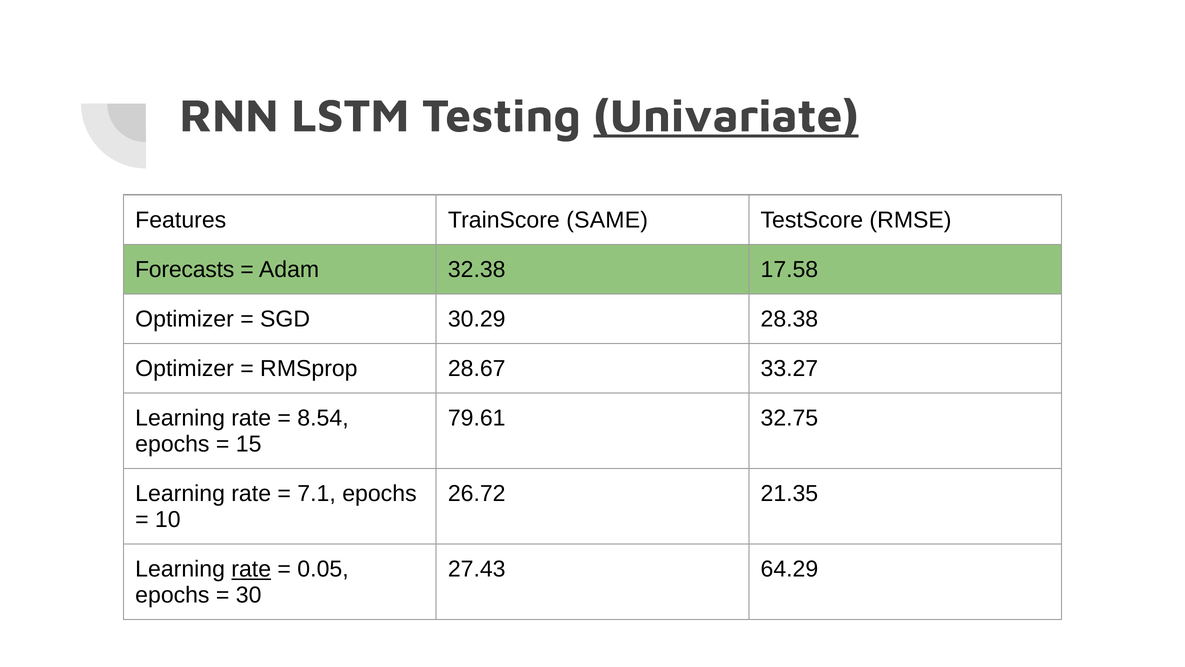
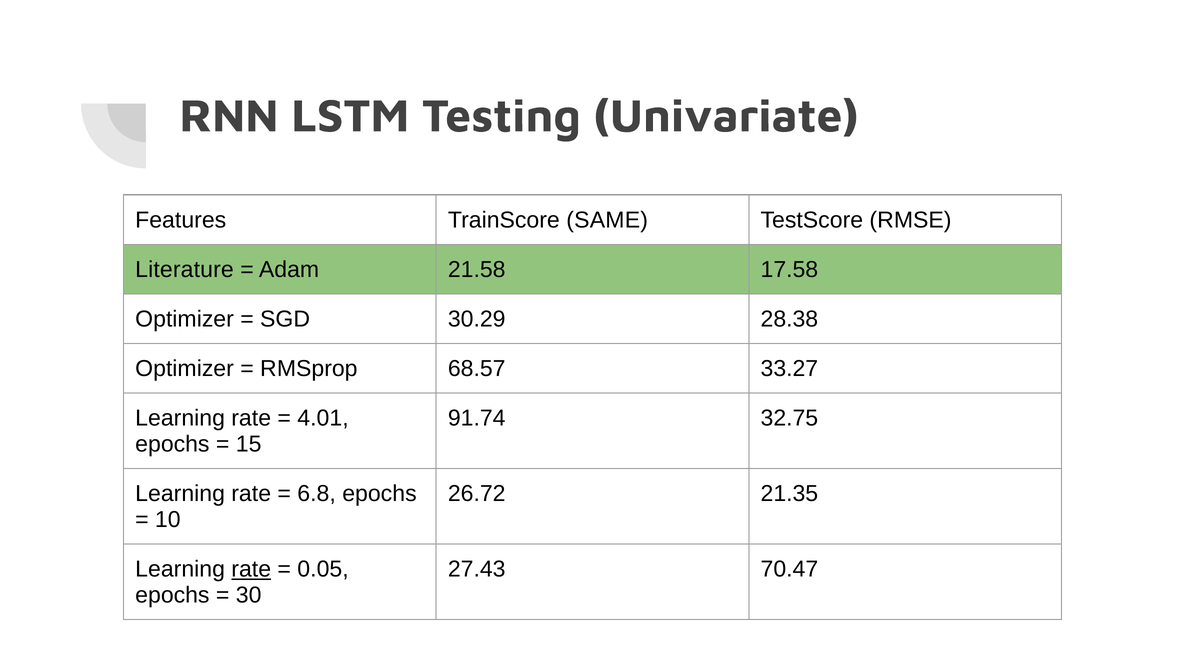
Univariate underline: present -> none (726, 116)
Forecasts: Forecasts -> Literature (185, 269)
32.38: 32.38 -> 21.58 (477, 269)
28.67: 28.67 -> 68.57 (477, 368)
8.54: 8.54 -> 4.01 (323, 418)
79.61: 79.61 -> 91.74 (477, 418)
7.1: 7.1 -> 6.8 (317, 493)
64.29: 64.29 -> 70.47 (789, 569)
